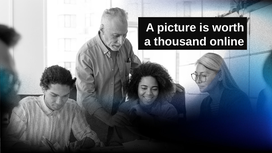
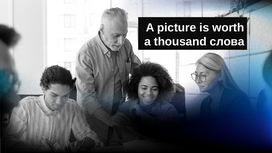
online: online -> слова (227, 42)
